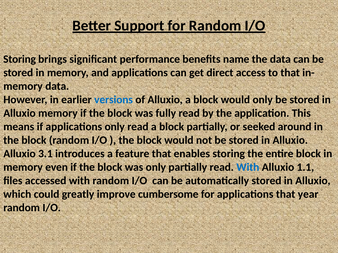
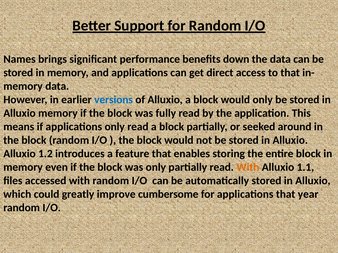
Storing: Storing -> Names (19, 59)
name: name -> down (236, 59)
3.1: 3.1 -> 1.2 (45, 154)
With colour: blue -> orange (248, 168)
